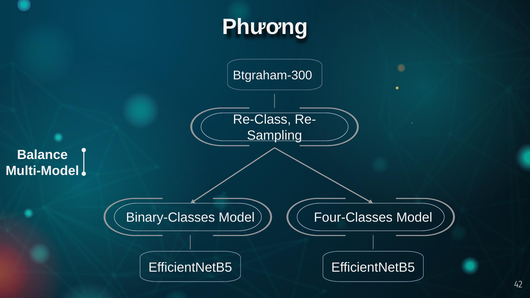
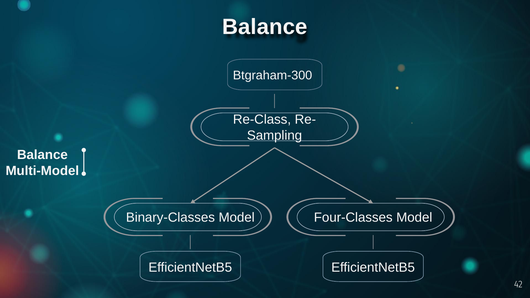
Phương: Phương -> Balance (265, 27)
